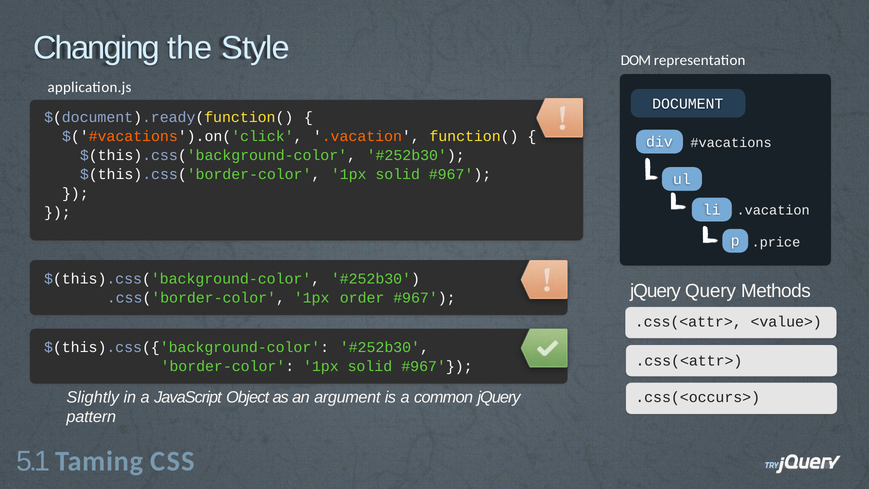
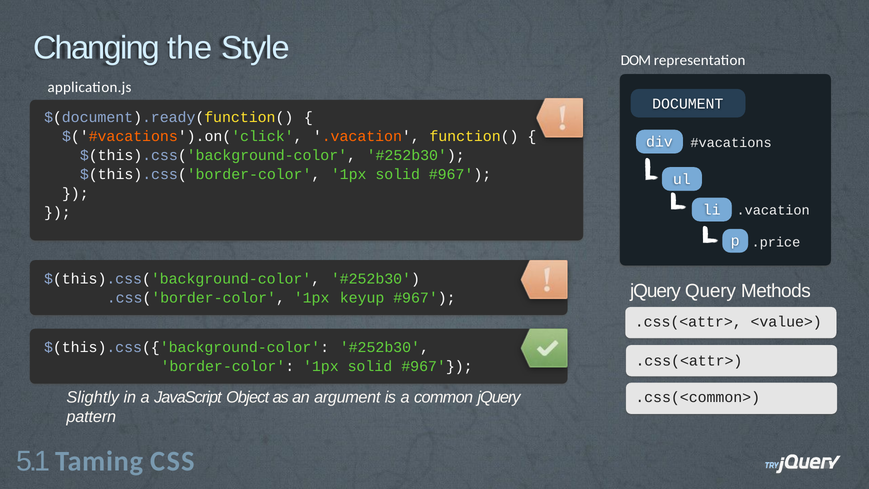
order: order -> keyup (362, 298)
.css(<occurs>: .css(<occurs> -> .css(<common> (698, 397)
